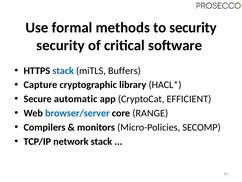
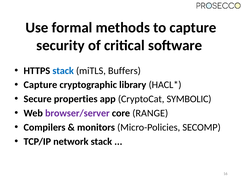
to security: security -> capture (193, 27)
automatic: automatic -> properties (76, 99)
EFFICIENT: EFFICIENT -> SYMBOLIC (189, 99)
browser/server colour: blue -> purple (77, 113)
